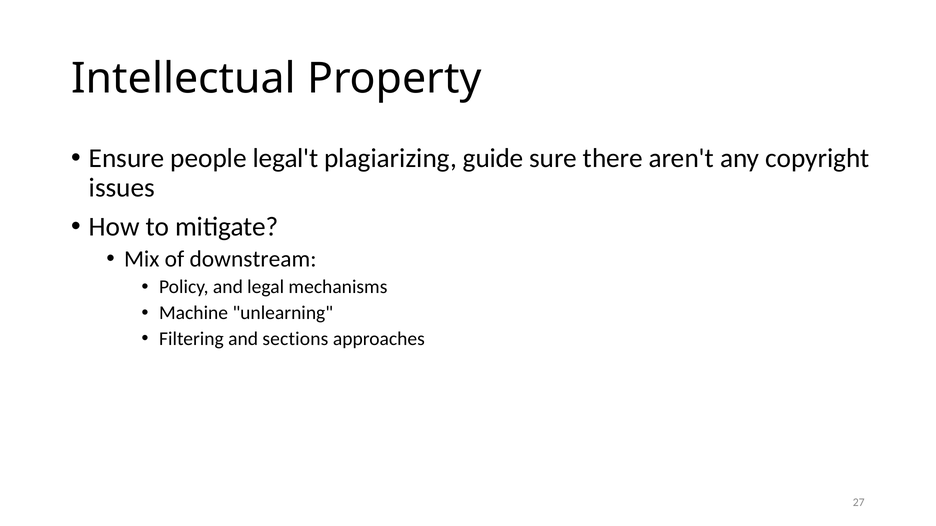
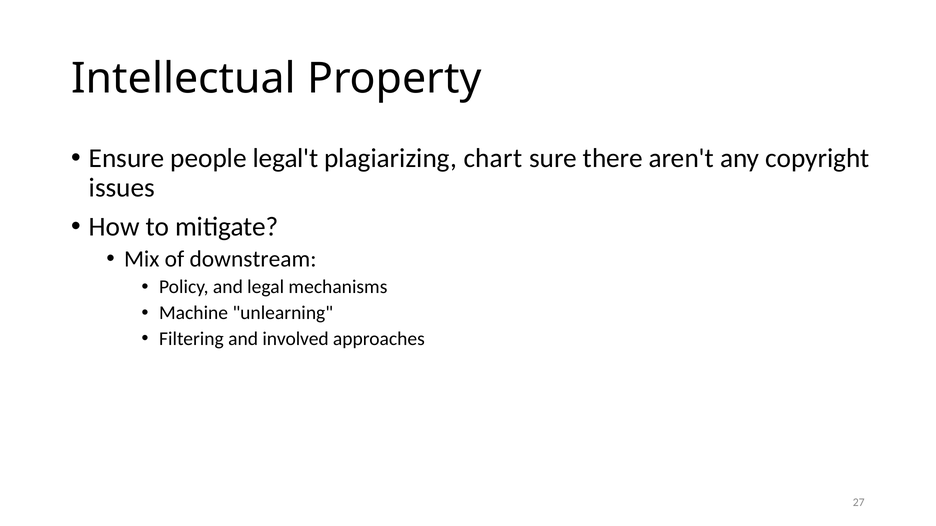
guide: guide -> chart (493, 158)
sections: sections -> involved (296, 339)
